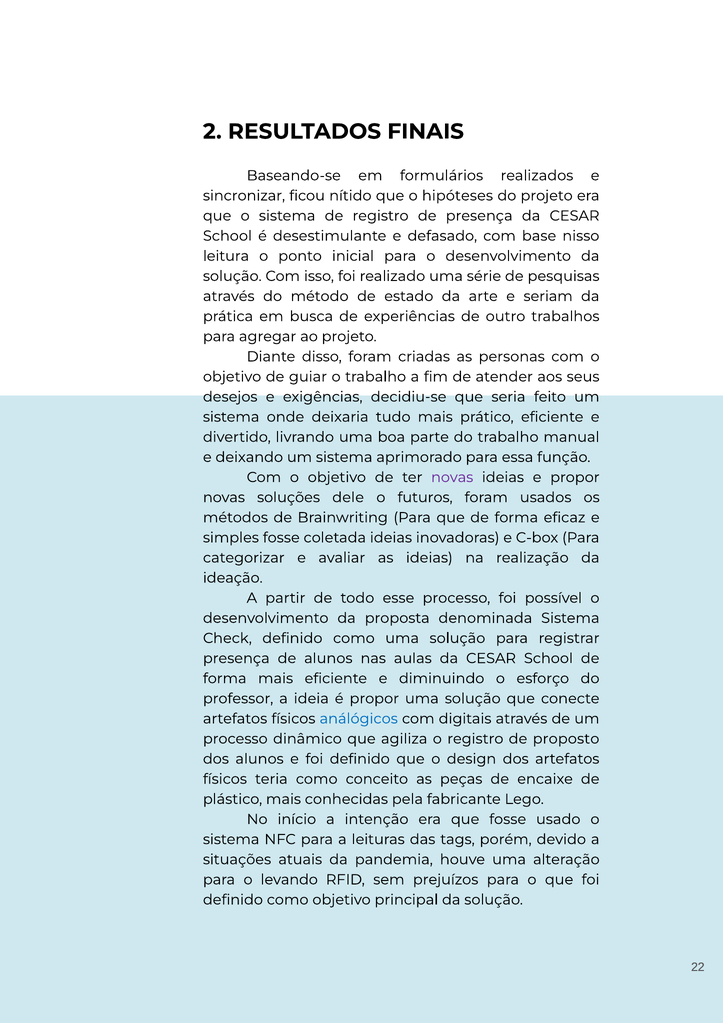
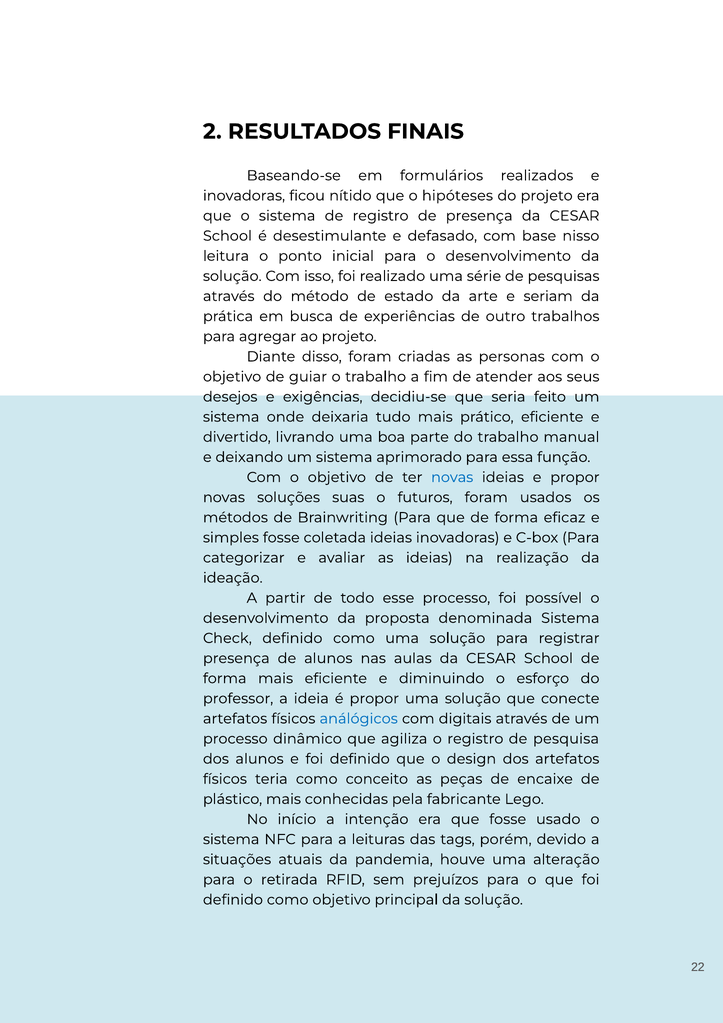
sincronizar: sincronizar -> inovadoras (244, 196)
novas colour: purple -> blue (452, 477)
dele: dele -> suas (348, 497)
proposto: proposto -> pesquisa (566, 738)
levando: levando -> retirada (289, 879)
